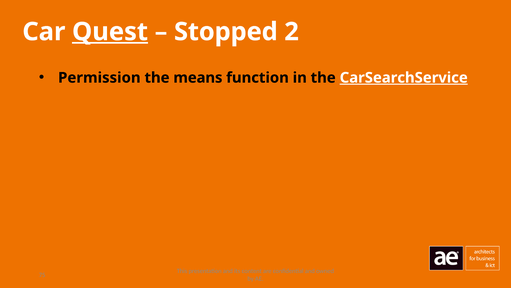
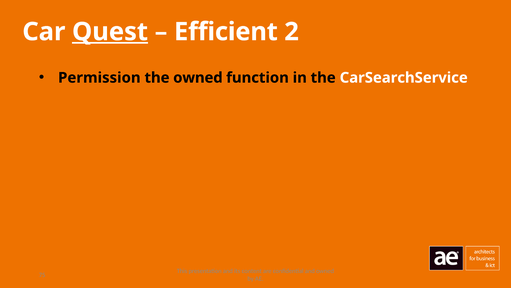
Stopped: Stopped -> Efficient (226, 32)
the means: means -> owned (198, 78)
CarSearchService underline: present -> none (404, 78)
